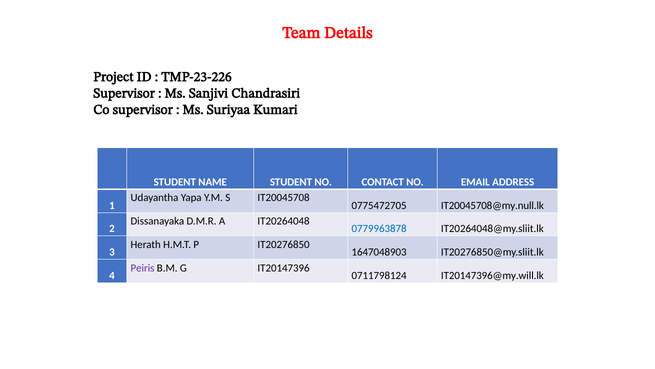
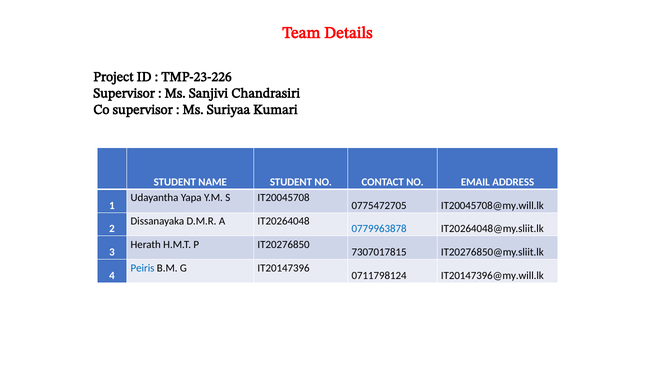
IT20045708@my.null.lk: IT20045708@my.null.lk -> IT20045708@my.will.lk (492, 205)
1647048903: 1647048903 -> 7307017815 (379, 252)
Peiris colour: purple -> blue (143, 268)
